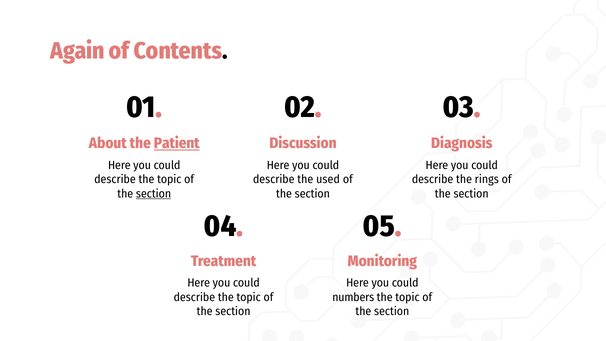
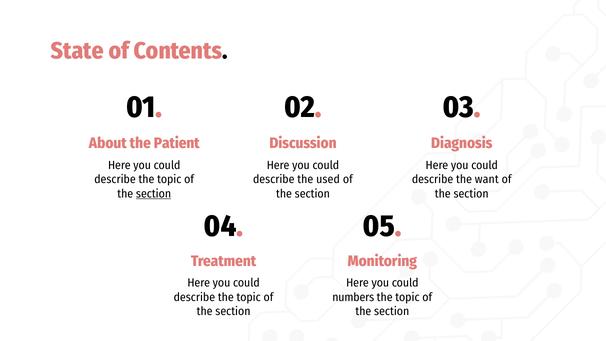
Again: Again -> State (77, 51)
Patient underline: present -> none (177, 143)
rings: rings -> want (487, 179)
